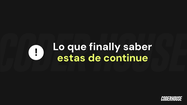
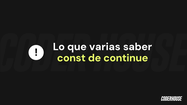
finally: finally -> varias (105, 47)
estas: estas -> const (71, 58)
